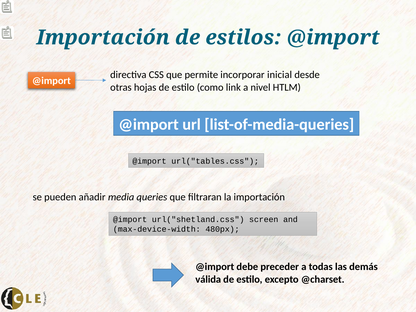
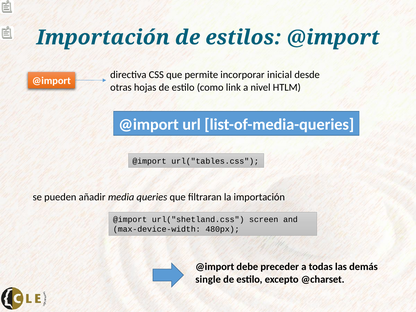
válida: válida -> single (208, 279)
